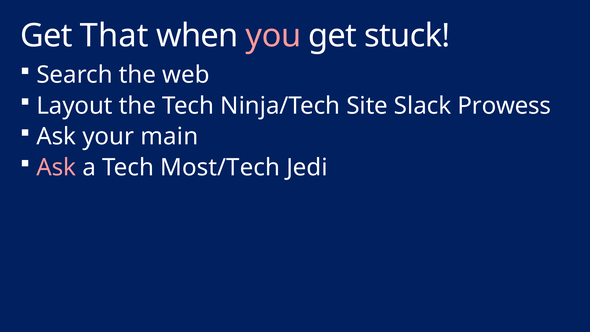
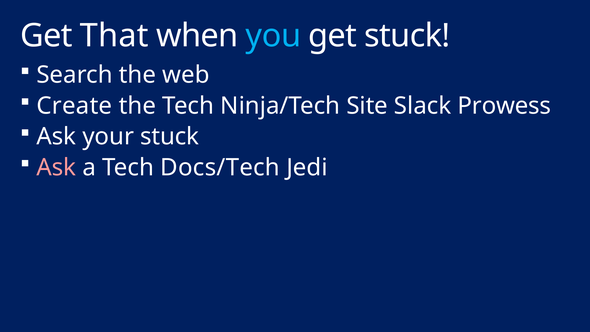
you colour: pink -> light blue (273, 36)
Layout: Layout -> Create (74, 106)
your main: main -> stuck (170, 137)
Most/Tech: Most/Tech -> Docs/Tech (220, 167)
